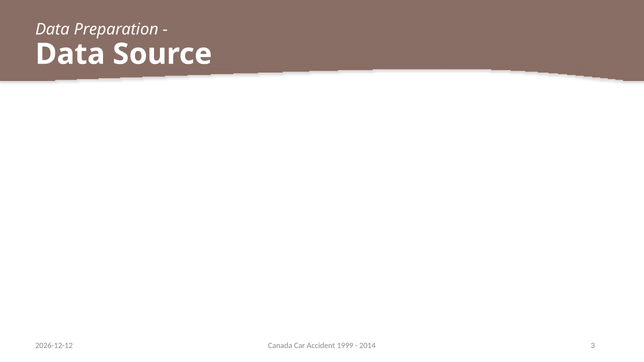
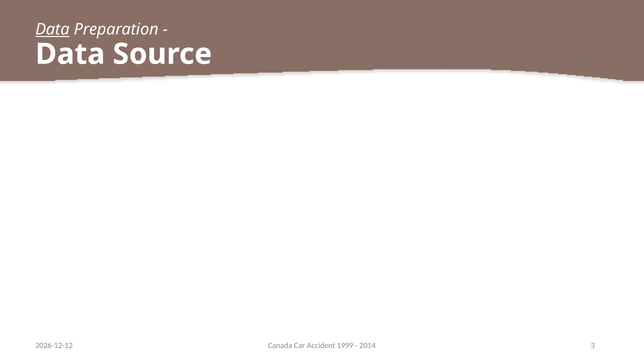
Data underline: none -> present (52, 30)
